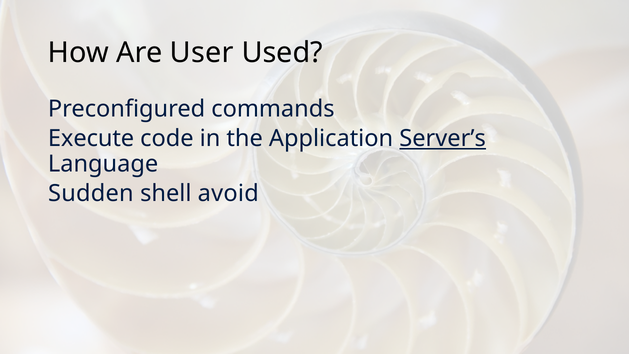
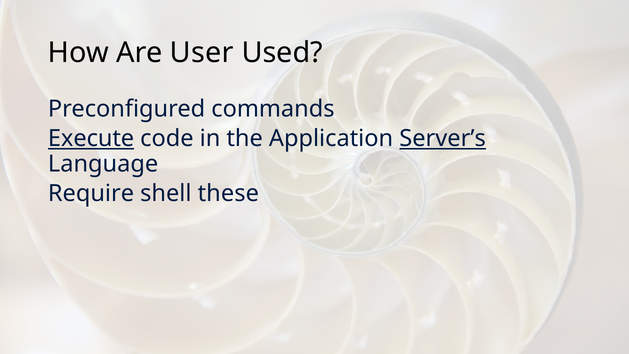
Execute underline: none -> present (91, 139)
Sudden: Sudden -> Require (91, 193)
avoid: avoid -> these (228, 193)
